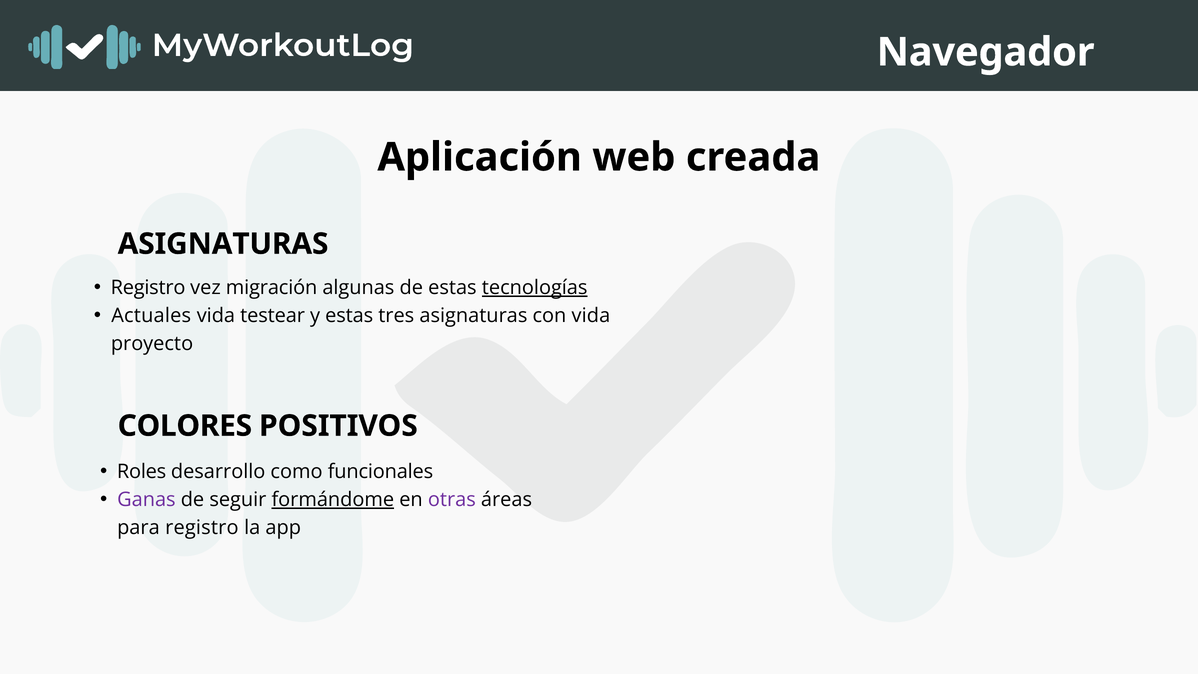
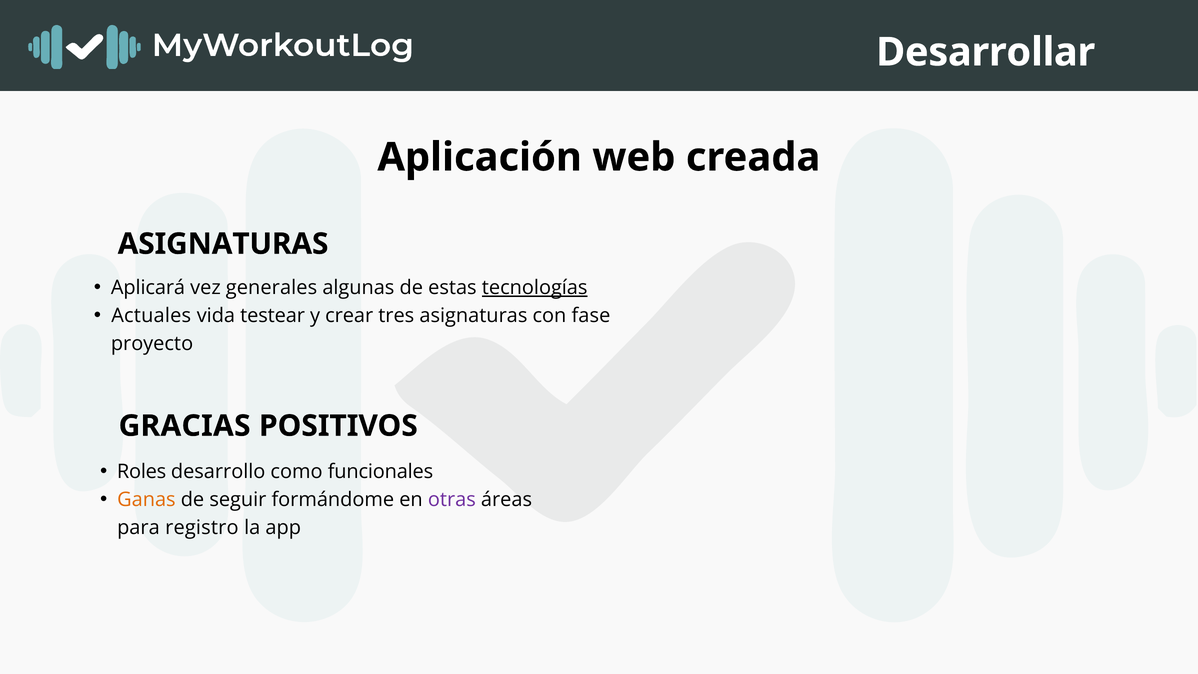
Navegador: Navegador -> Desarrollar (986, 52)
Registro: Registro -> Aplicará (148, 288)
migración: migración -> generales (272, 288)
y estas: estas -> crear (349, 316)
con vida: vida -> fase (591, 316)
COLORES: COLORES -> GRACIAS (185, 426)
Ganas colour: purple -> orange (146, 500)
formándome underline: present -> none (333, 500)
